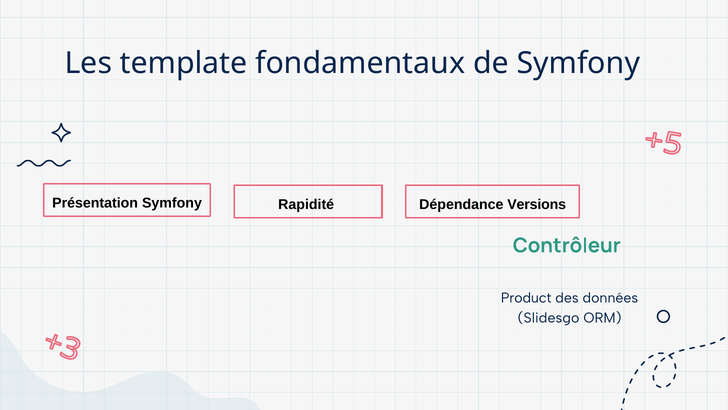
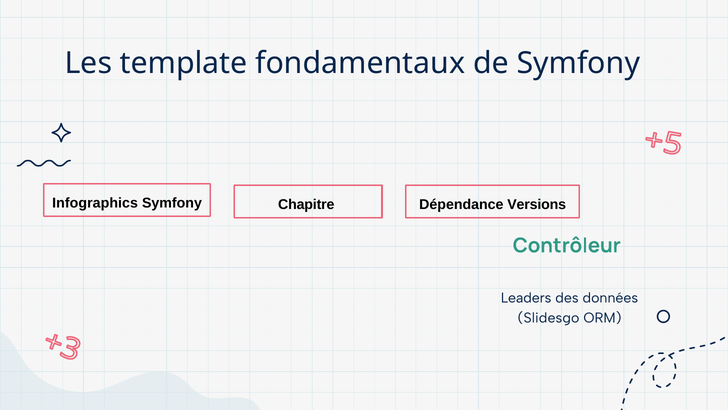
Présentation: Présentation -> Infographics (95, 203)
Rapidité: Rapidité -> Chapitre (306, 204)
Product: Product -> Leaders (526, 298)
